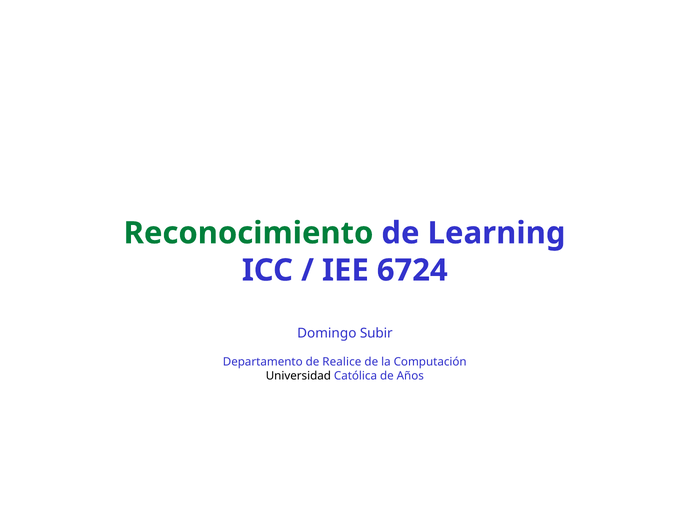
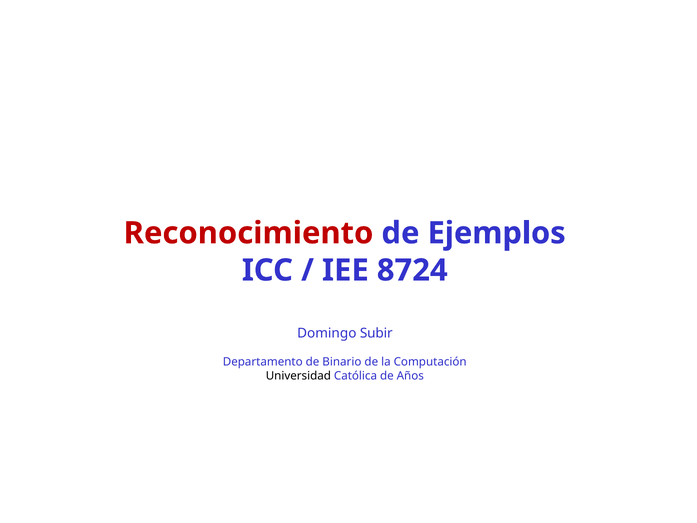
Reconocimiento colour: green -> red (249, 233)
Learning: Learning -> Ejemplos (497, 233)
6724: 6724 -> 8724 (412, 270)
Realice: Realice -> Binario (342, 362)
